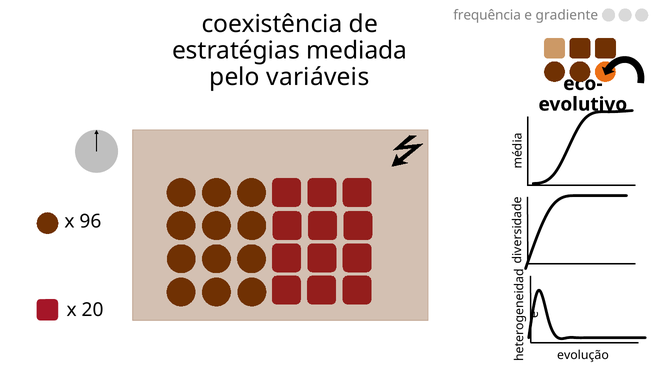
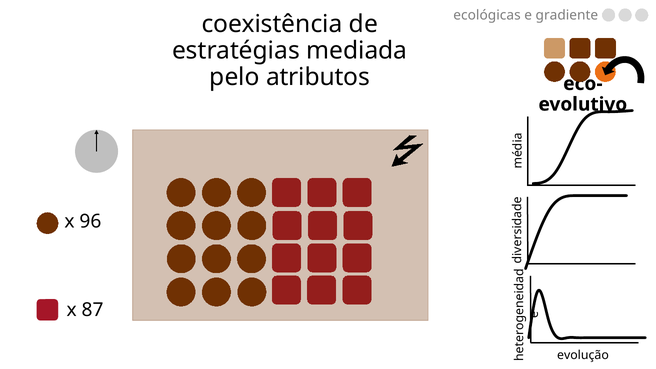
frequência: frequência -> ecológicas (487, 15)
variáveis: variáveis -> atributos (318, 77)
20: 20 -> 87 (93, 310)
